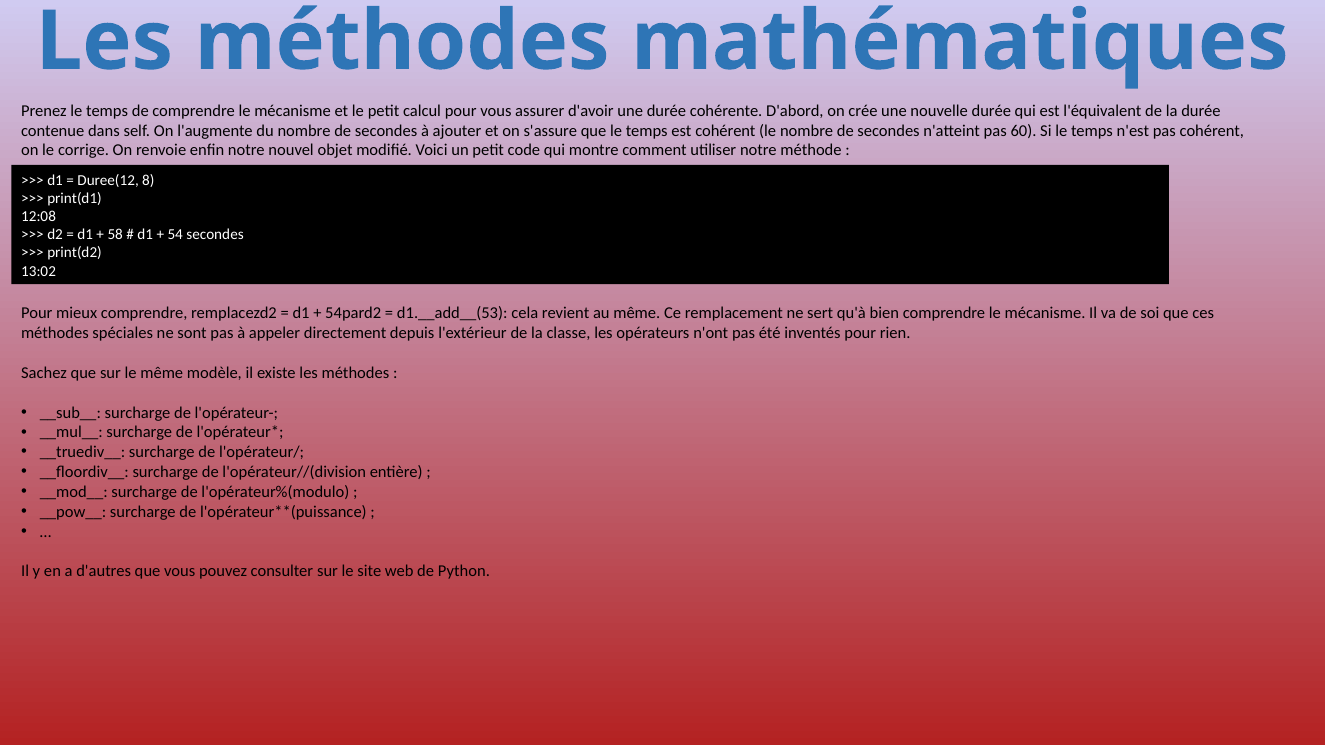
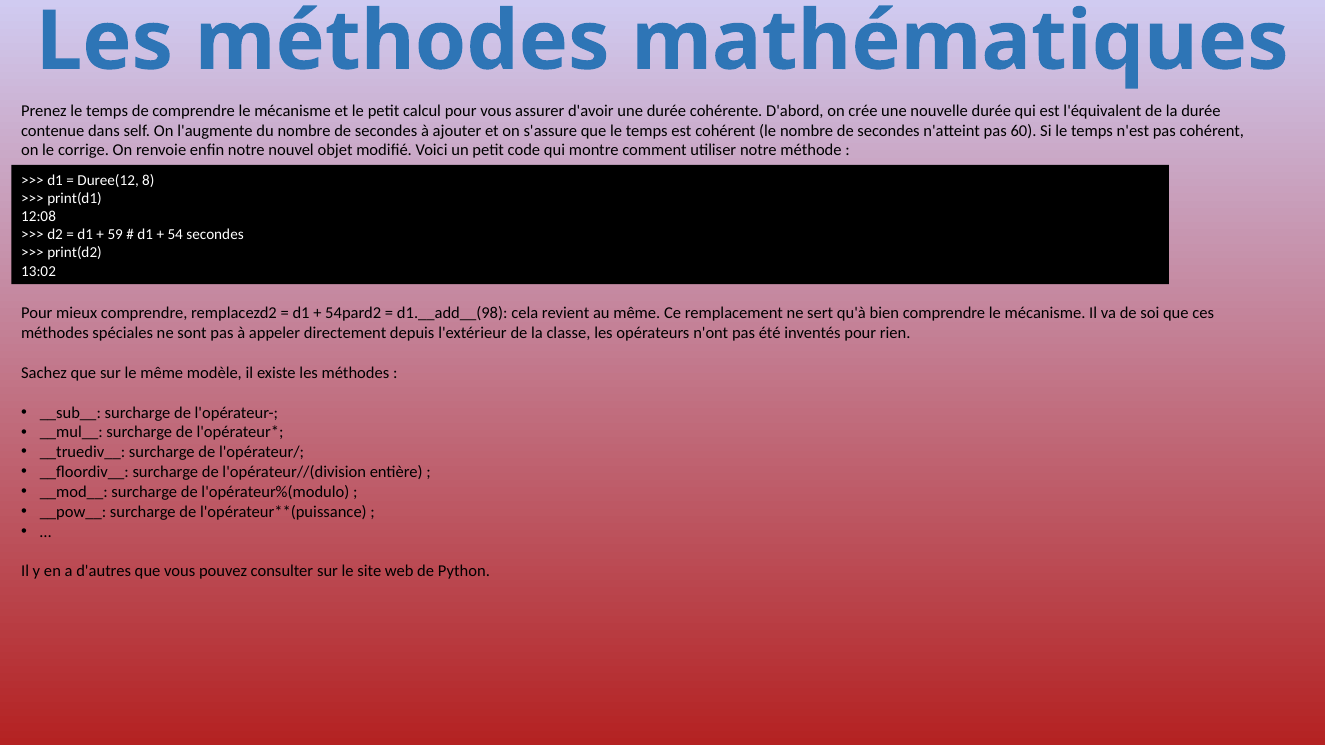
58: 58 -> 59 (115, 235)
d1.__add__(53: d1.__add__(53 -> d1.__add__(98 (452, 313)
